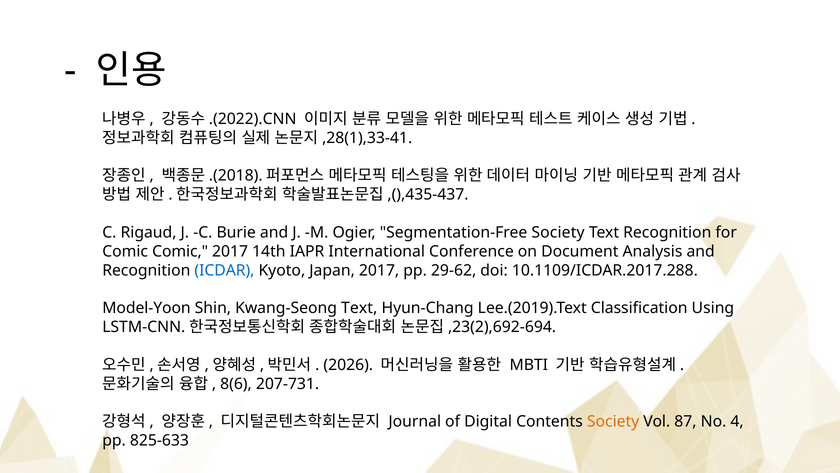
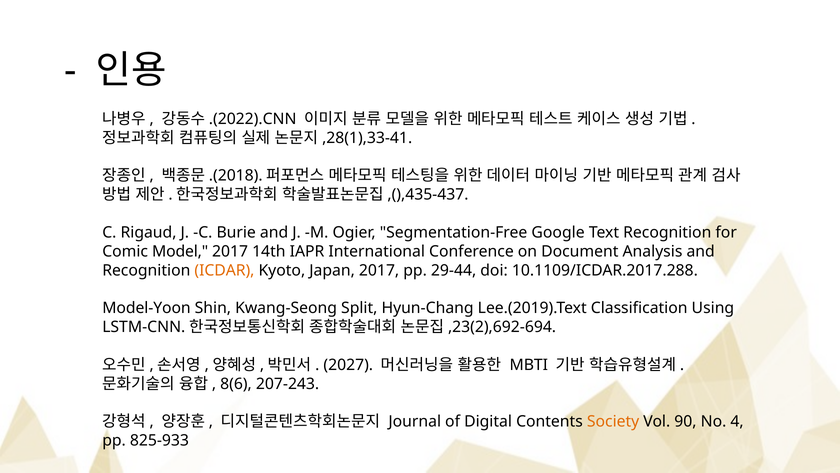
Segmentation-Free Society: Society -> Google (558, 232)
Comic Comic: Comic -> Model (180, 251)
ICDAR colour: blue -> orange (224, 270)
29-62: 29-62 -> 29-44 (454, 270)
Kwang-Seong Text: Text -> Split (359, 308)
2026: 2026 -> 2027 (348, 365)
207-731: 207-731 -> 207-243 (288, 383)
87: 87 -> 90 (685, 421)
825-633: 825-633 -> 825-933 (159, 440)
